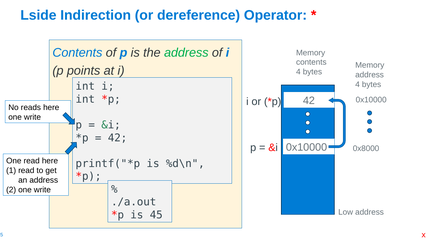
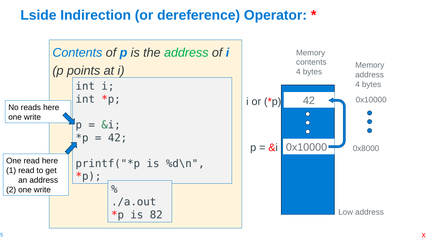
45: 45 -> 82 (156, 215)
